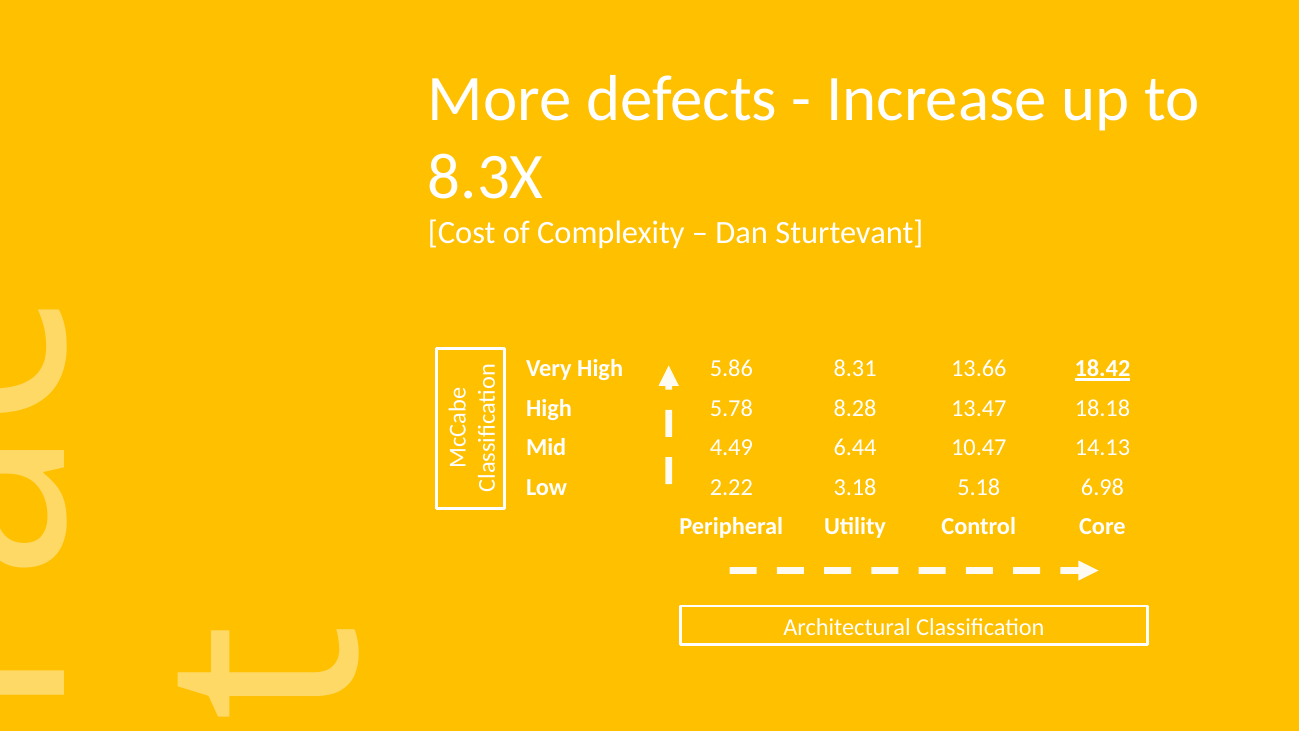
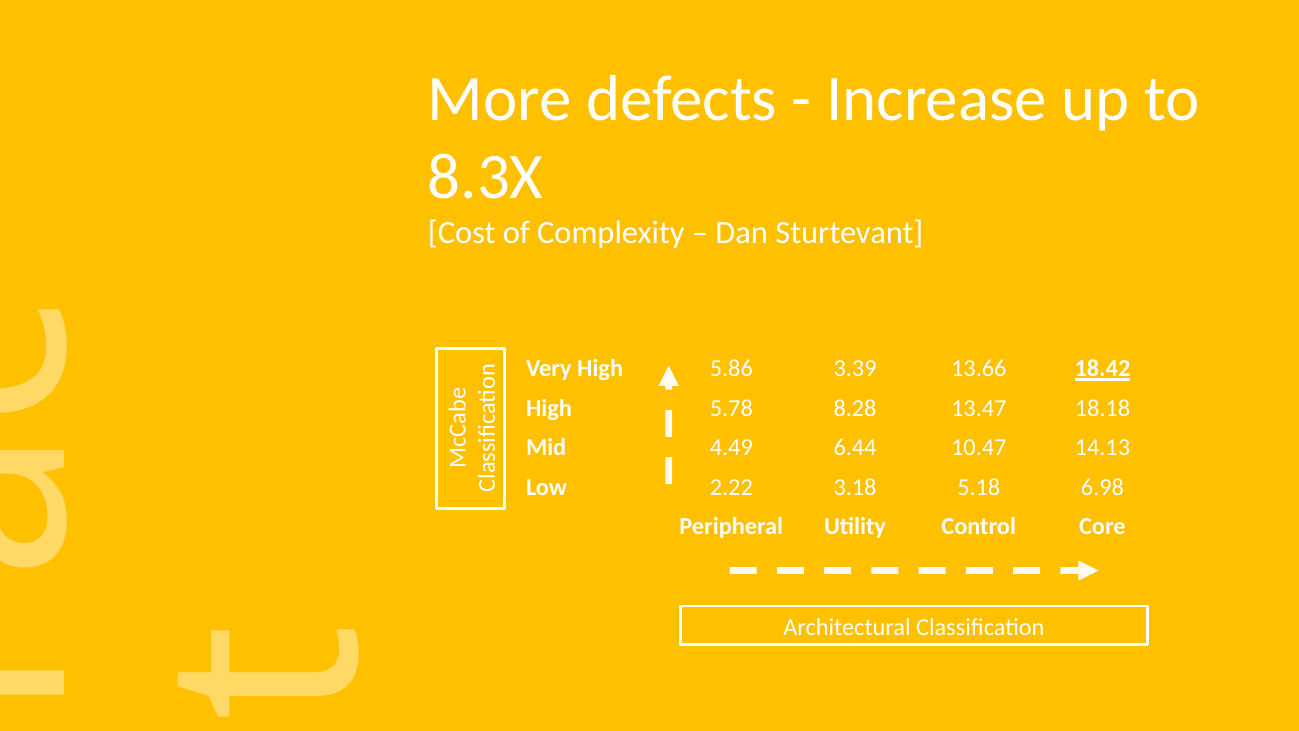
8.31: 8.31 -> 3.39 (855, 369)
